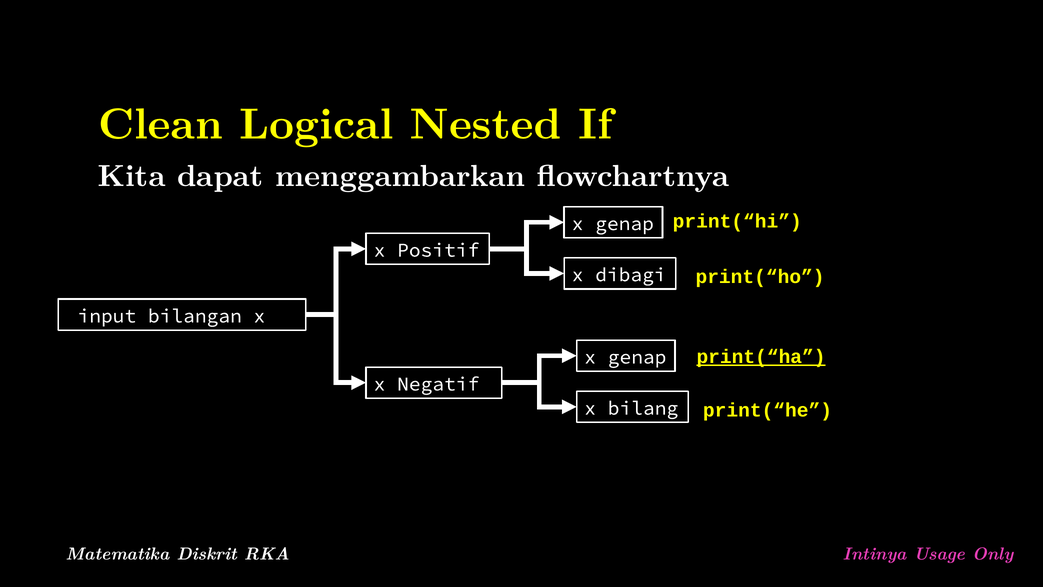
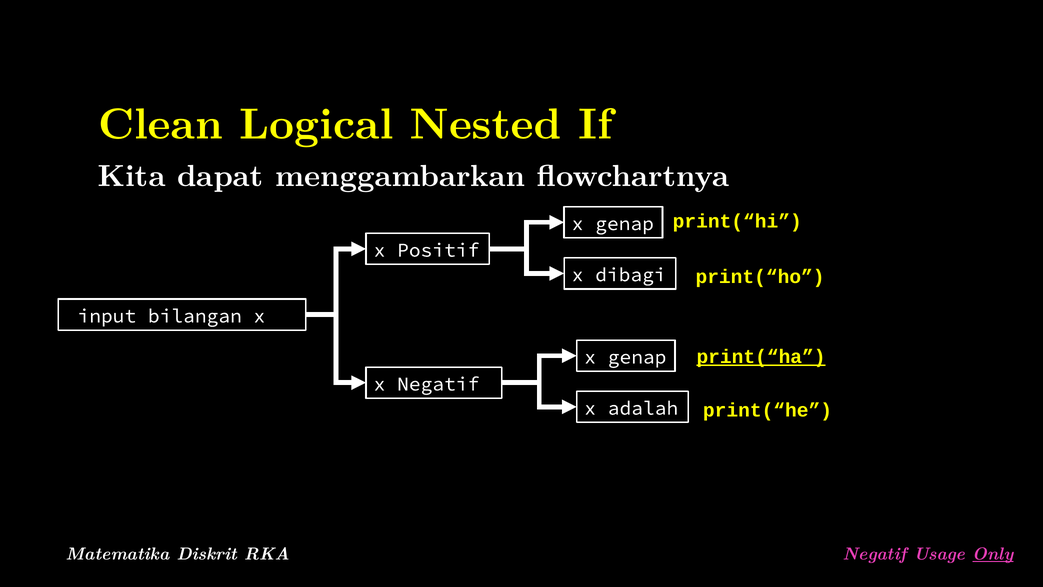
bilang: bilang -> adalah (643, 408)
Intinya: Intinya -> Negatif (875, 554)
Only underline: none -> present (993, 554)
